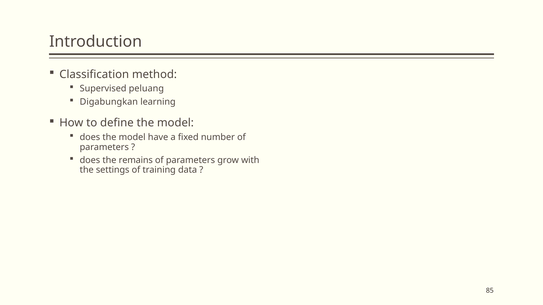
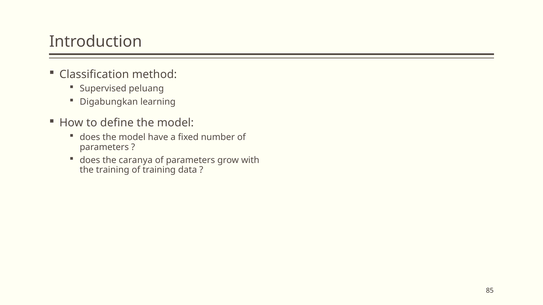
remains: remains -> caranya (136, 160)
the settings: settings -> training (113, 170)
